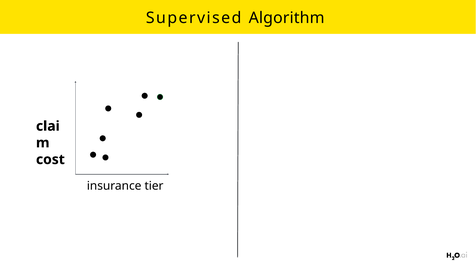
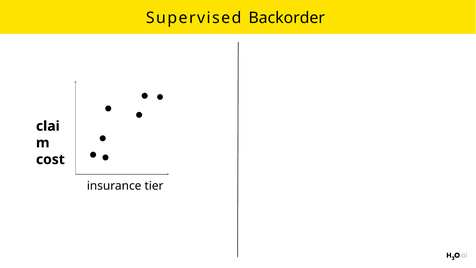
Algorithm: Algorithm -> Backorder (287, 18)
